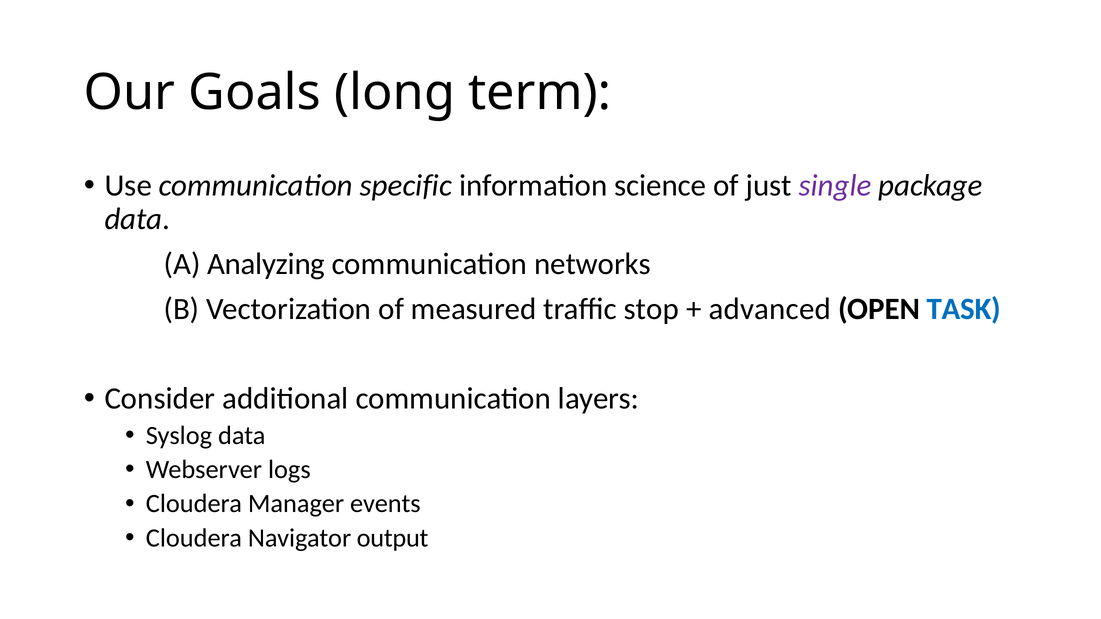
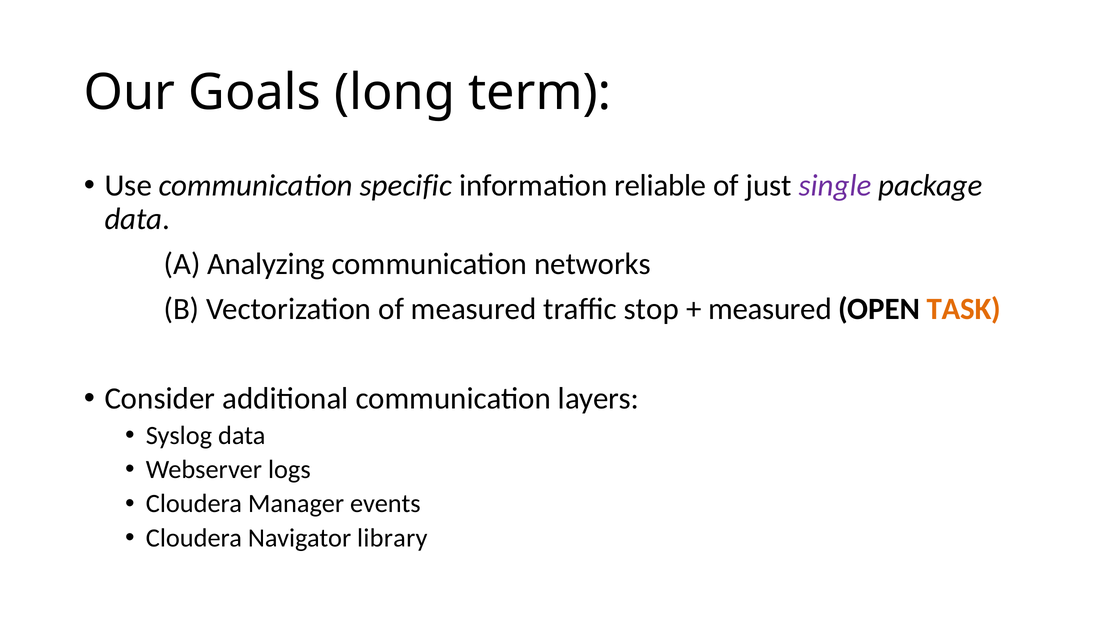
science: science -> reliable (660, 186)
advanced: advanced -> measured (770, 309)
TASK colour: blue -> orange (964, 309)
output: output -> library (392, 538)
